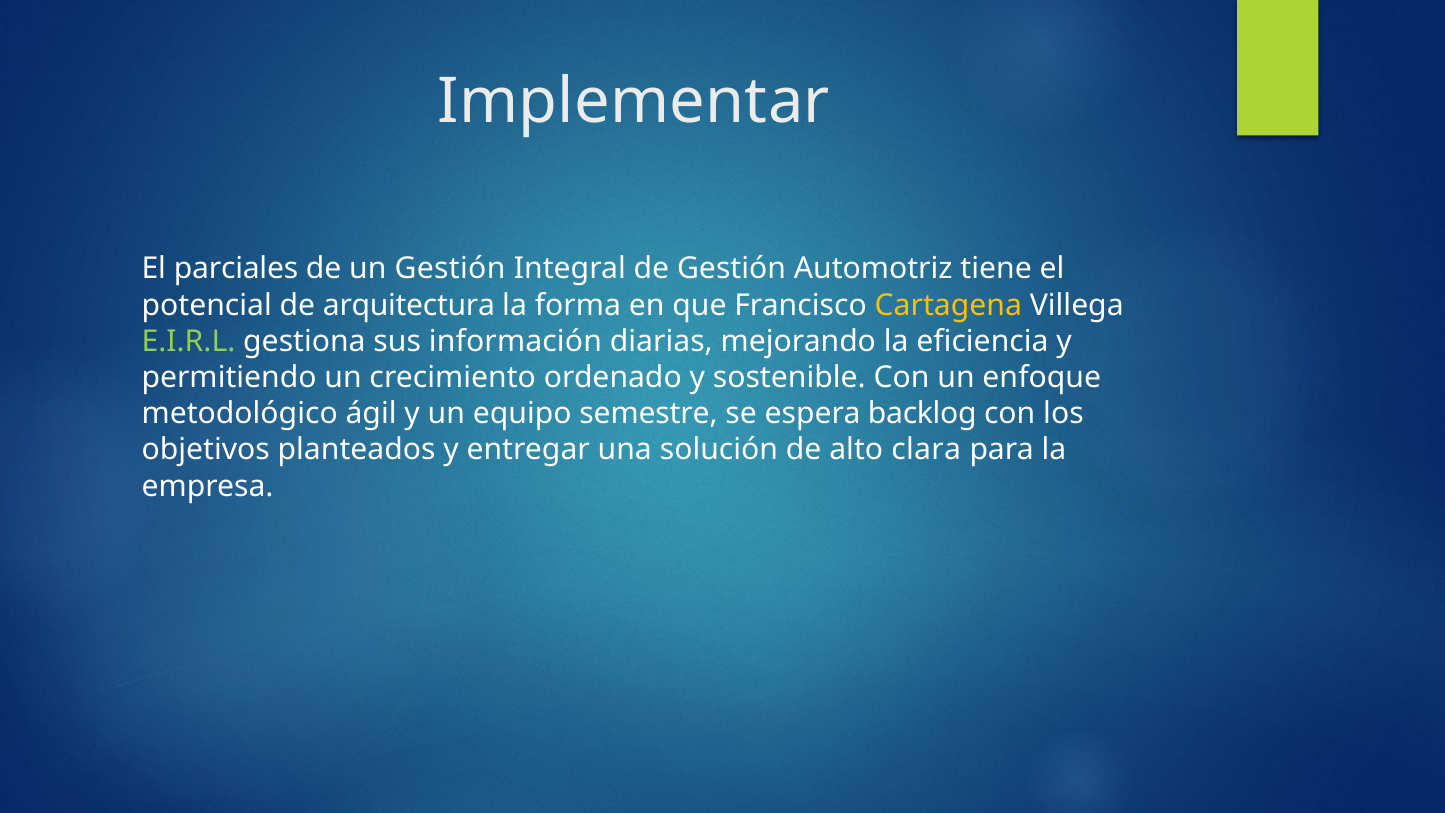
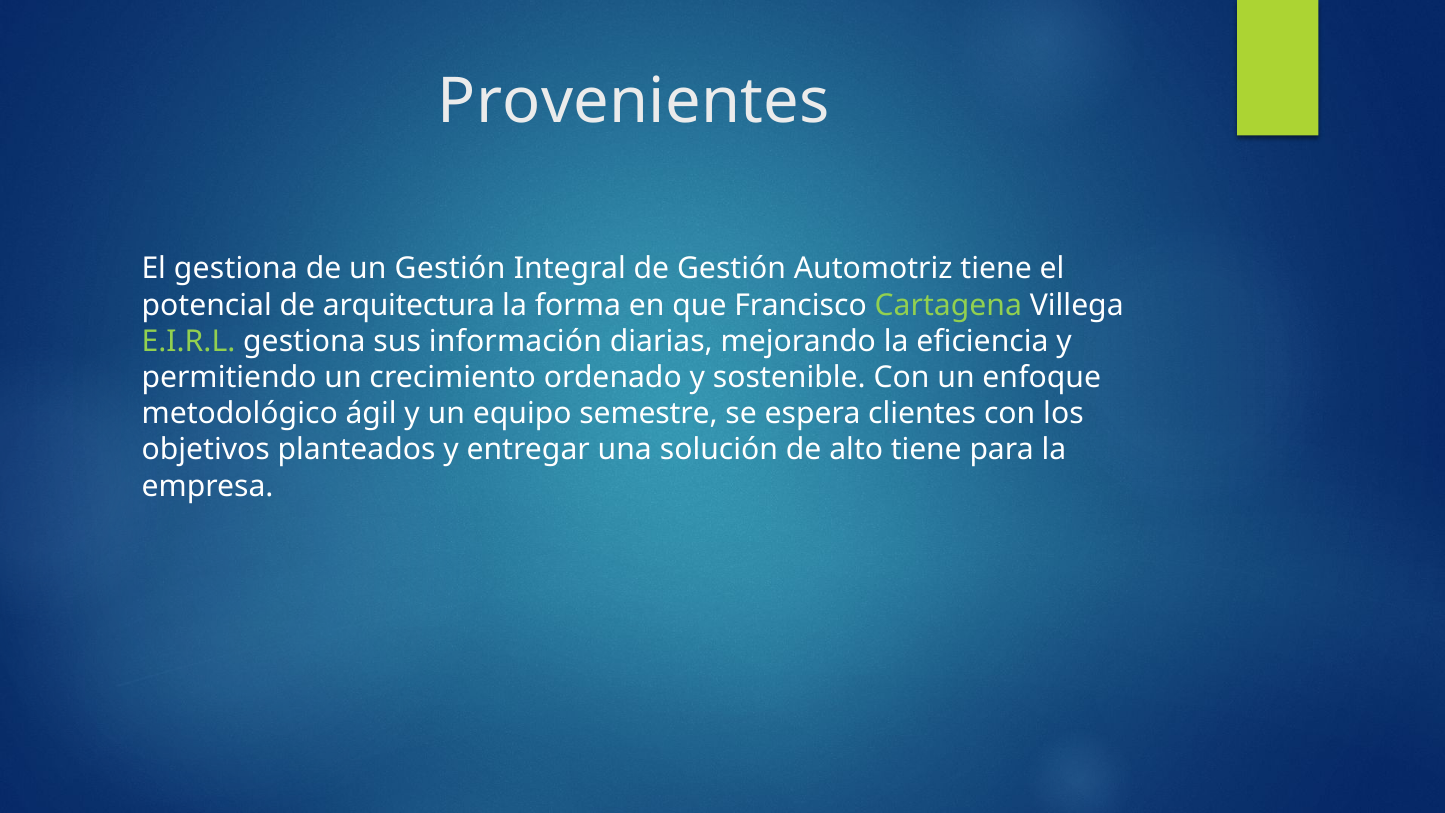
Implementar: Implementar -> Provenientes (634, 101)
El parciales: parciales -> gestiona (236, 269)
Cartagena colour: yellow -> light green (948, 305)
backlog: backlog -> clientes (922, 414)
alto clara: clara -> tiene (926, 450)
